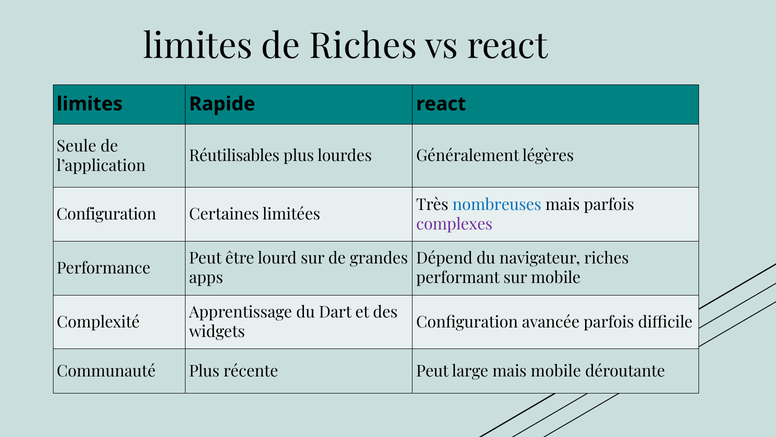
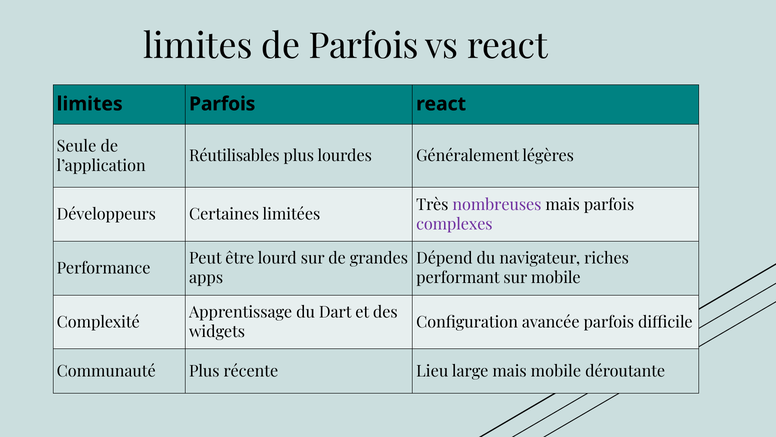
de Riches: Riches -> Parfois (364, 46)
limites Rapide: Rapide -> Parfois (222, 104)
nombreuses colour: blue -> purple (497, 205)
Configuration: Configuration -> Développeurs (106, 214)
récente Peut: Peut -> Lieu (432, 371)
